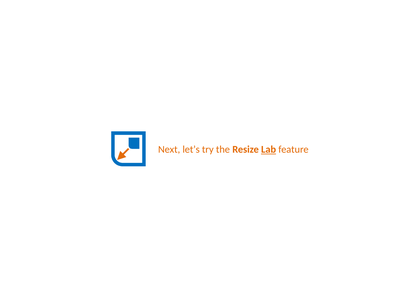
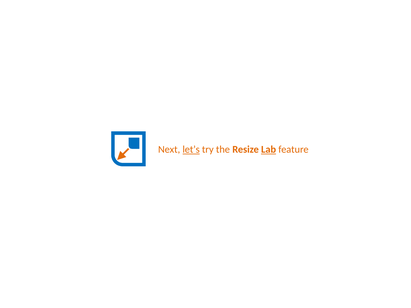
let’s underline: none -> present (191, 150)
